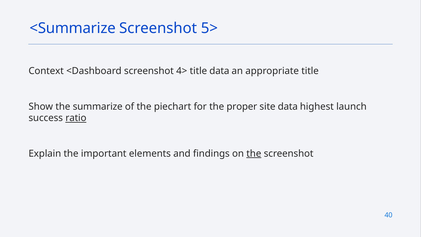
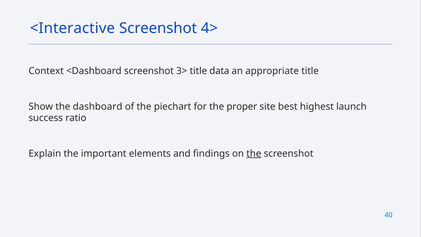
<Summarize: <Summarize -> <Interactive (72, 28)
5>: 5> -> 4> (209, 28)
4>: 4> -> 3> (182, 71)
summarize: summarize -> dashboard (98, 106)
site data: data -> best (288, 106)
ratio underline: present -> none (76, 118)
